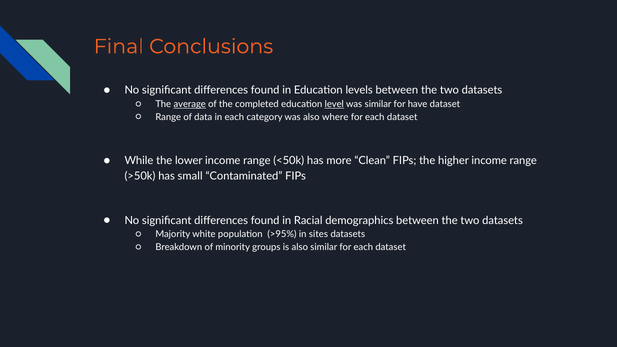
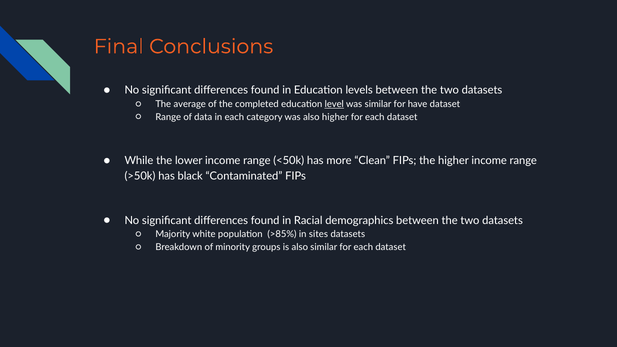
average underline: present -> none (190, 104)
also where: where -> higher (335, 117)
small: small -> black (190, 176)
>95%: >95% -> >85% (282, 234)
